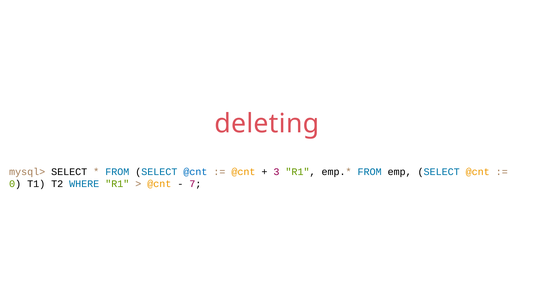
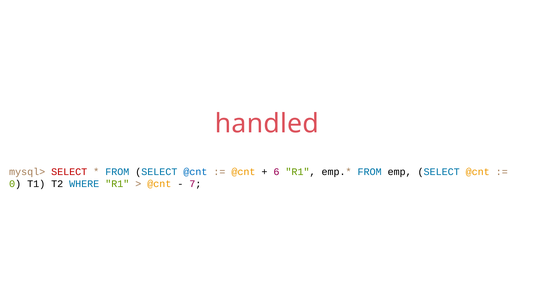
deleting: deleting -> handled (267, 123)
SELECT colour: black -> red (69, 171)
3: 3 -> 6 (276, 171)
